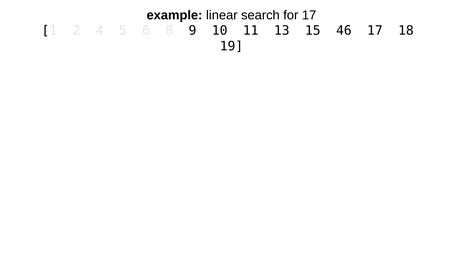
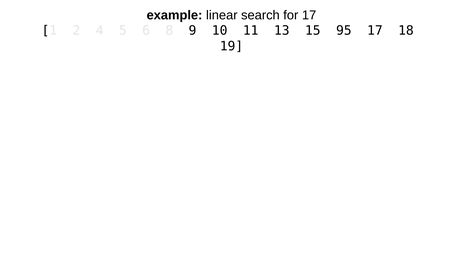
46: 46 -> 95 (344, 31)
